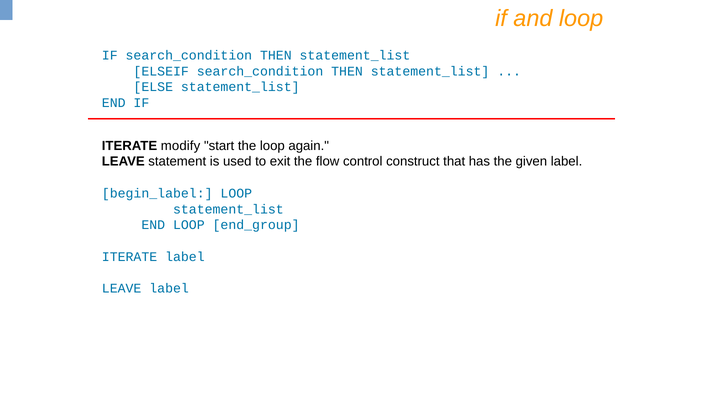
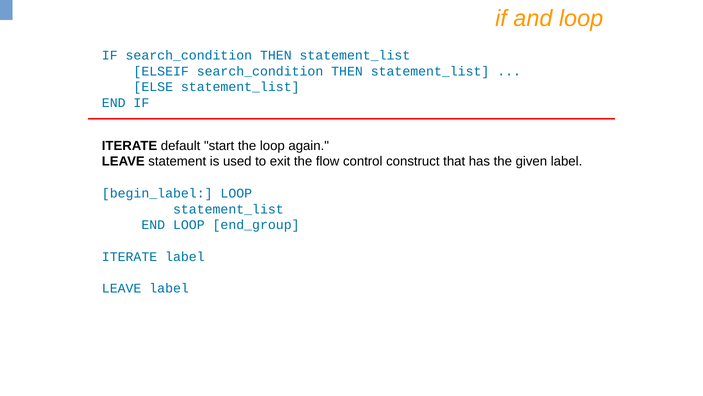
modify: modify -> default (181, 145)
